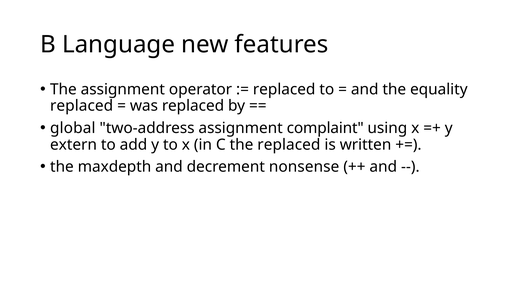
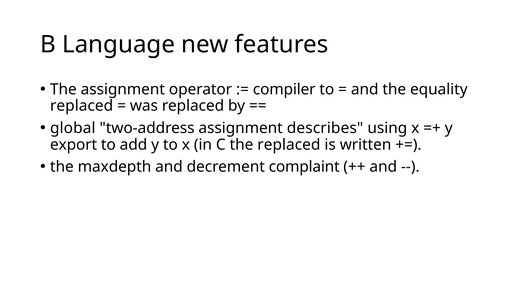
replaced: replaced -> compiler (284, 89)
complaint: complaint -> describes (325, 128)
extern: extern -> export (74, 144)
nonsense: nonsense -> complaint (304, 167)
